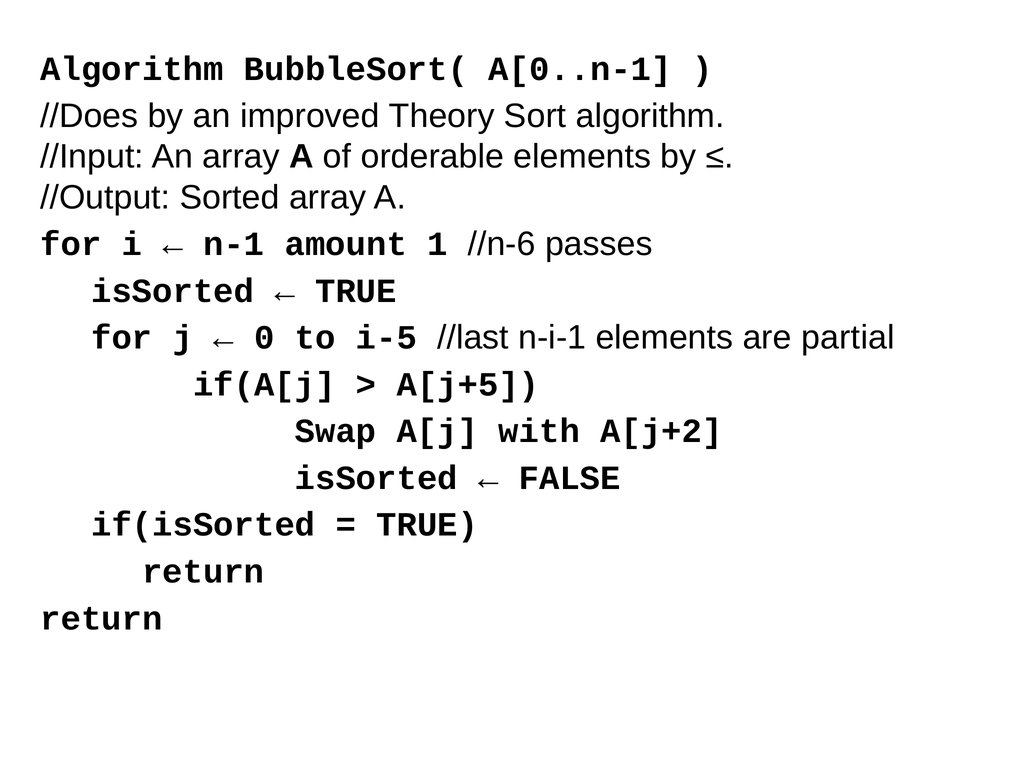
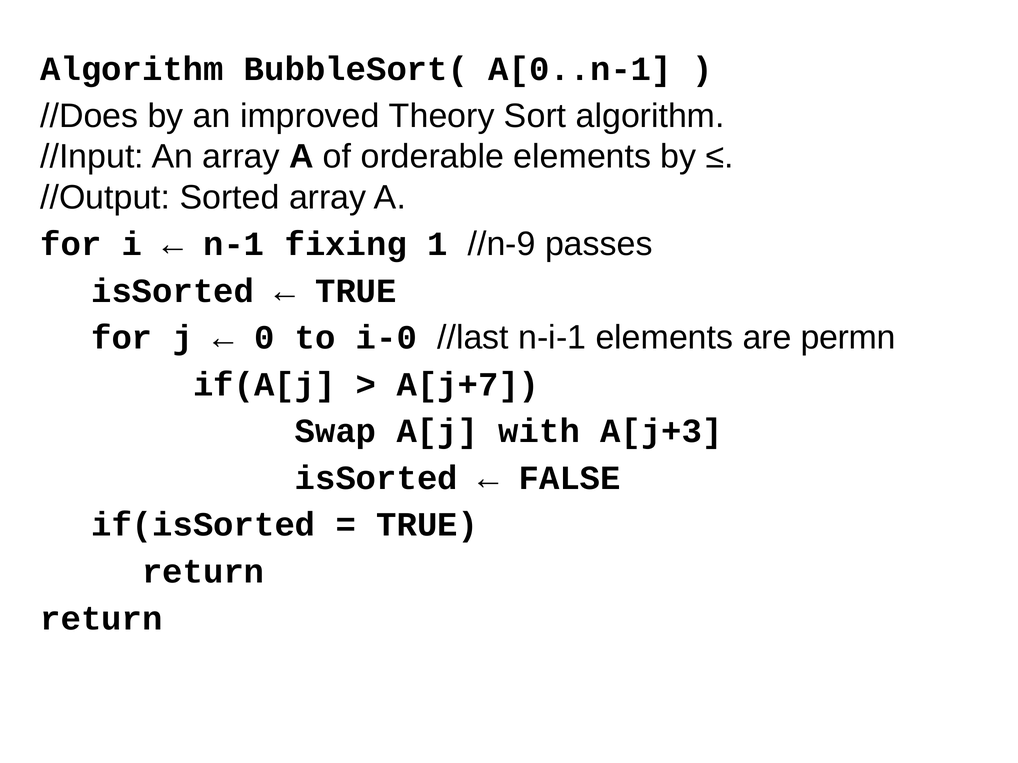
amount: amount -> fixing (346, 244)
//n-6: //n-6 -> //n-9 (502, 244)
i-5: i-5 -> i-0 (387, 338)
partial: partial -> permn (848, 338)
A[j+5: A[j+5 -> A[j+7 (468, 385)
A[j+2: A[j+2 -> A[j+3 (661, 432)
